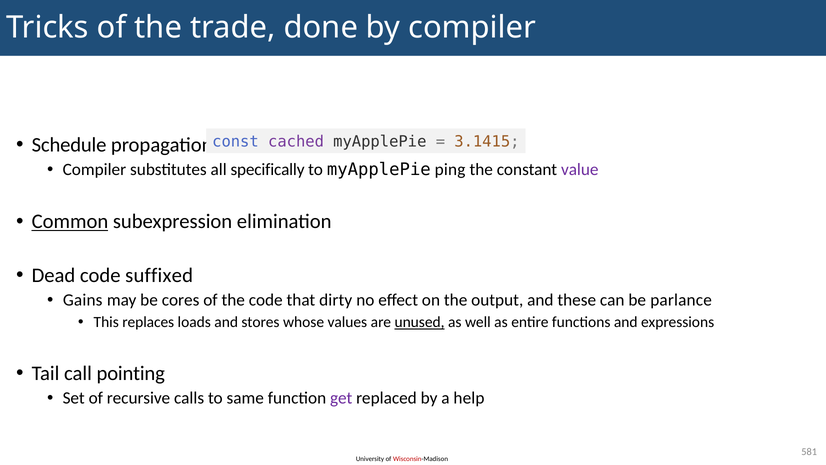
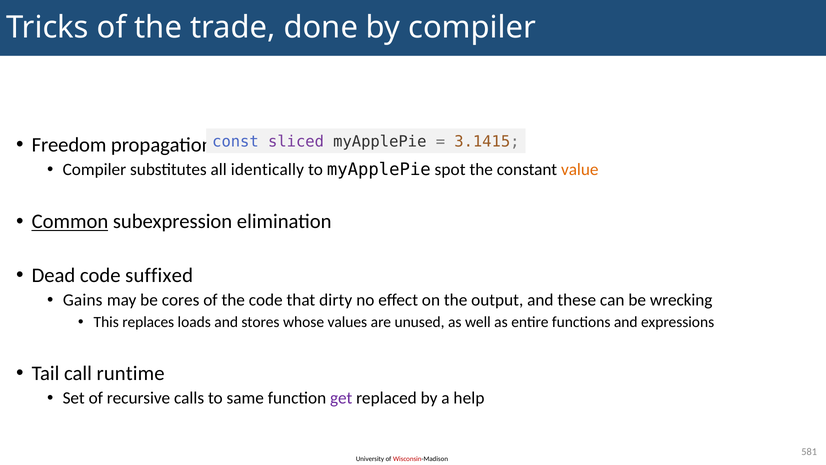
Schedule: Schedule -> Freedom (69, 145)
cached: cached -> sliced (296, 142)
specifically: specifically -> identically (267, 169)
ping: ping -> spot (450, 169)
value colour: purple -> orange (580, 169)
parlance: parlance -> wrecking (681, 300)
unused underline: present -> none (420, 322)
pointing: pointing -> runtime (131, 373)
